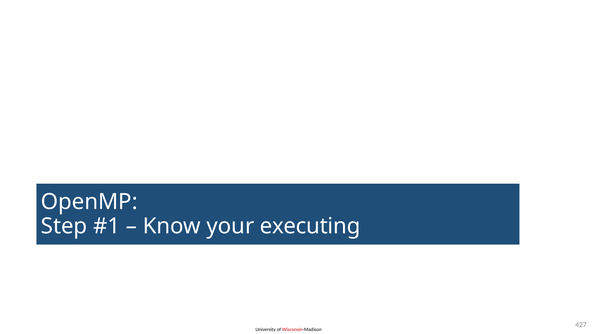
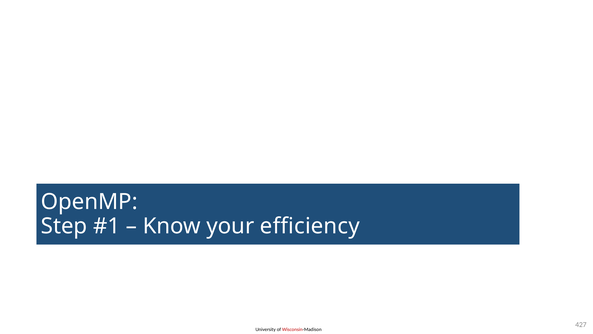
executing: executing -> efficiency (310, 226)
